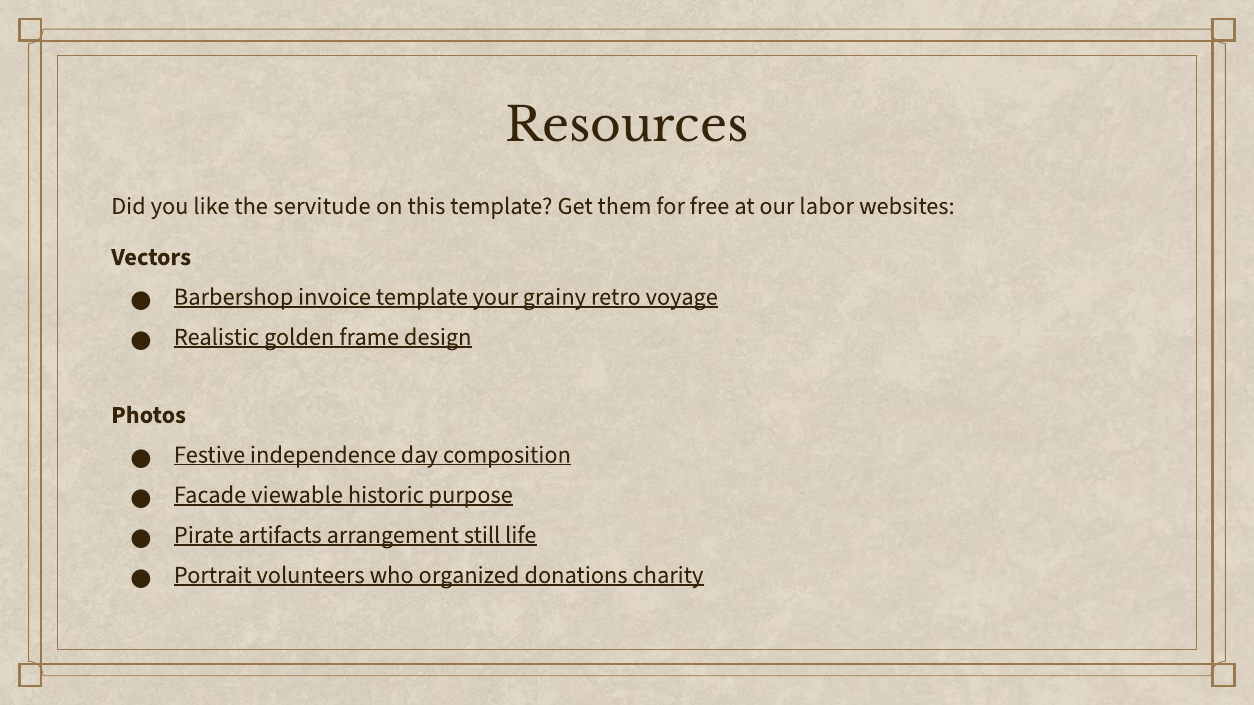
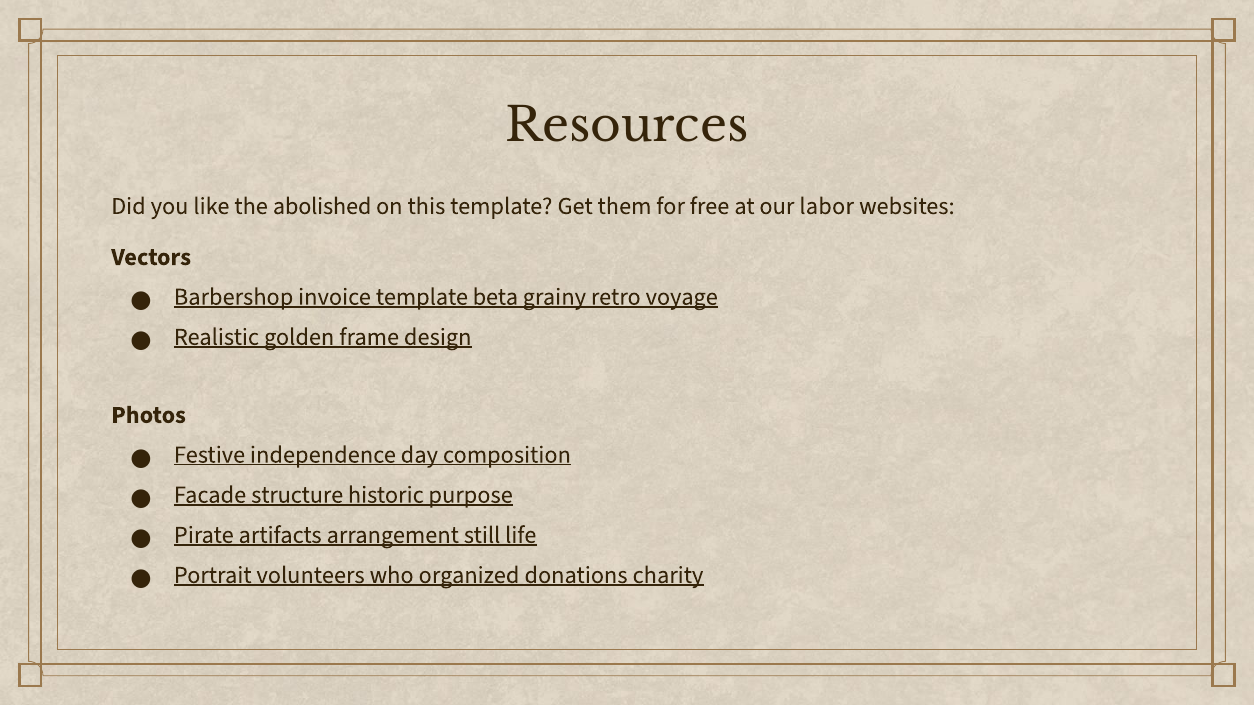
servitude: servitude -> abolished (322, 206)
your: your -> beta (495, 297)
viewable: viewable -> structure (297, 495)
